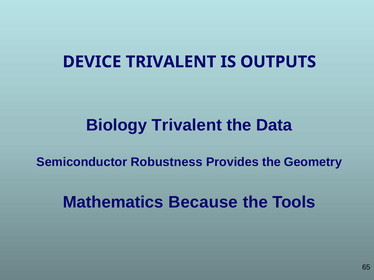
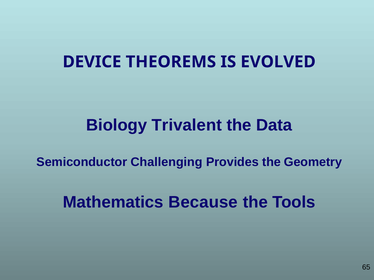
DEVICE TRIVALENT: TRIVALENT -> THEOREMS (171, 62)
OUTPUTS: OUTPUTS -> EVOLVED (278, 62)
Robustness: Robustness -> Challenging (167, 162)
